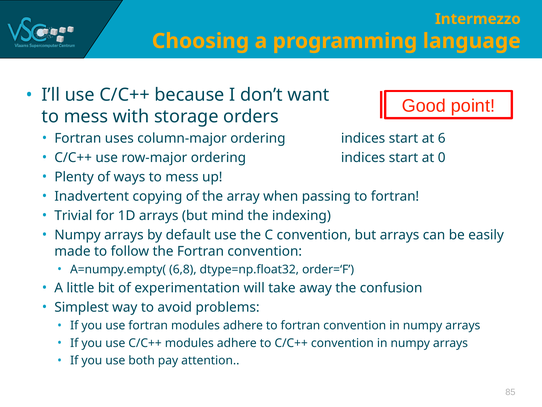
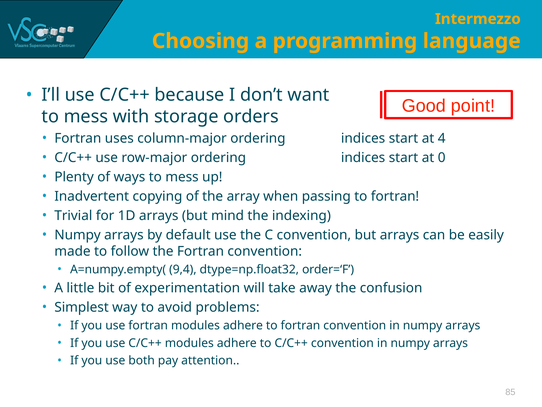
6: 6 -> 4 (442, 138)
6,8: 6,8 -> 9,4 (183, 269)
